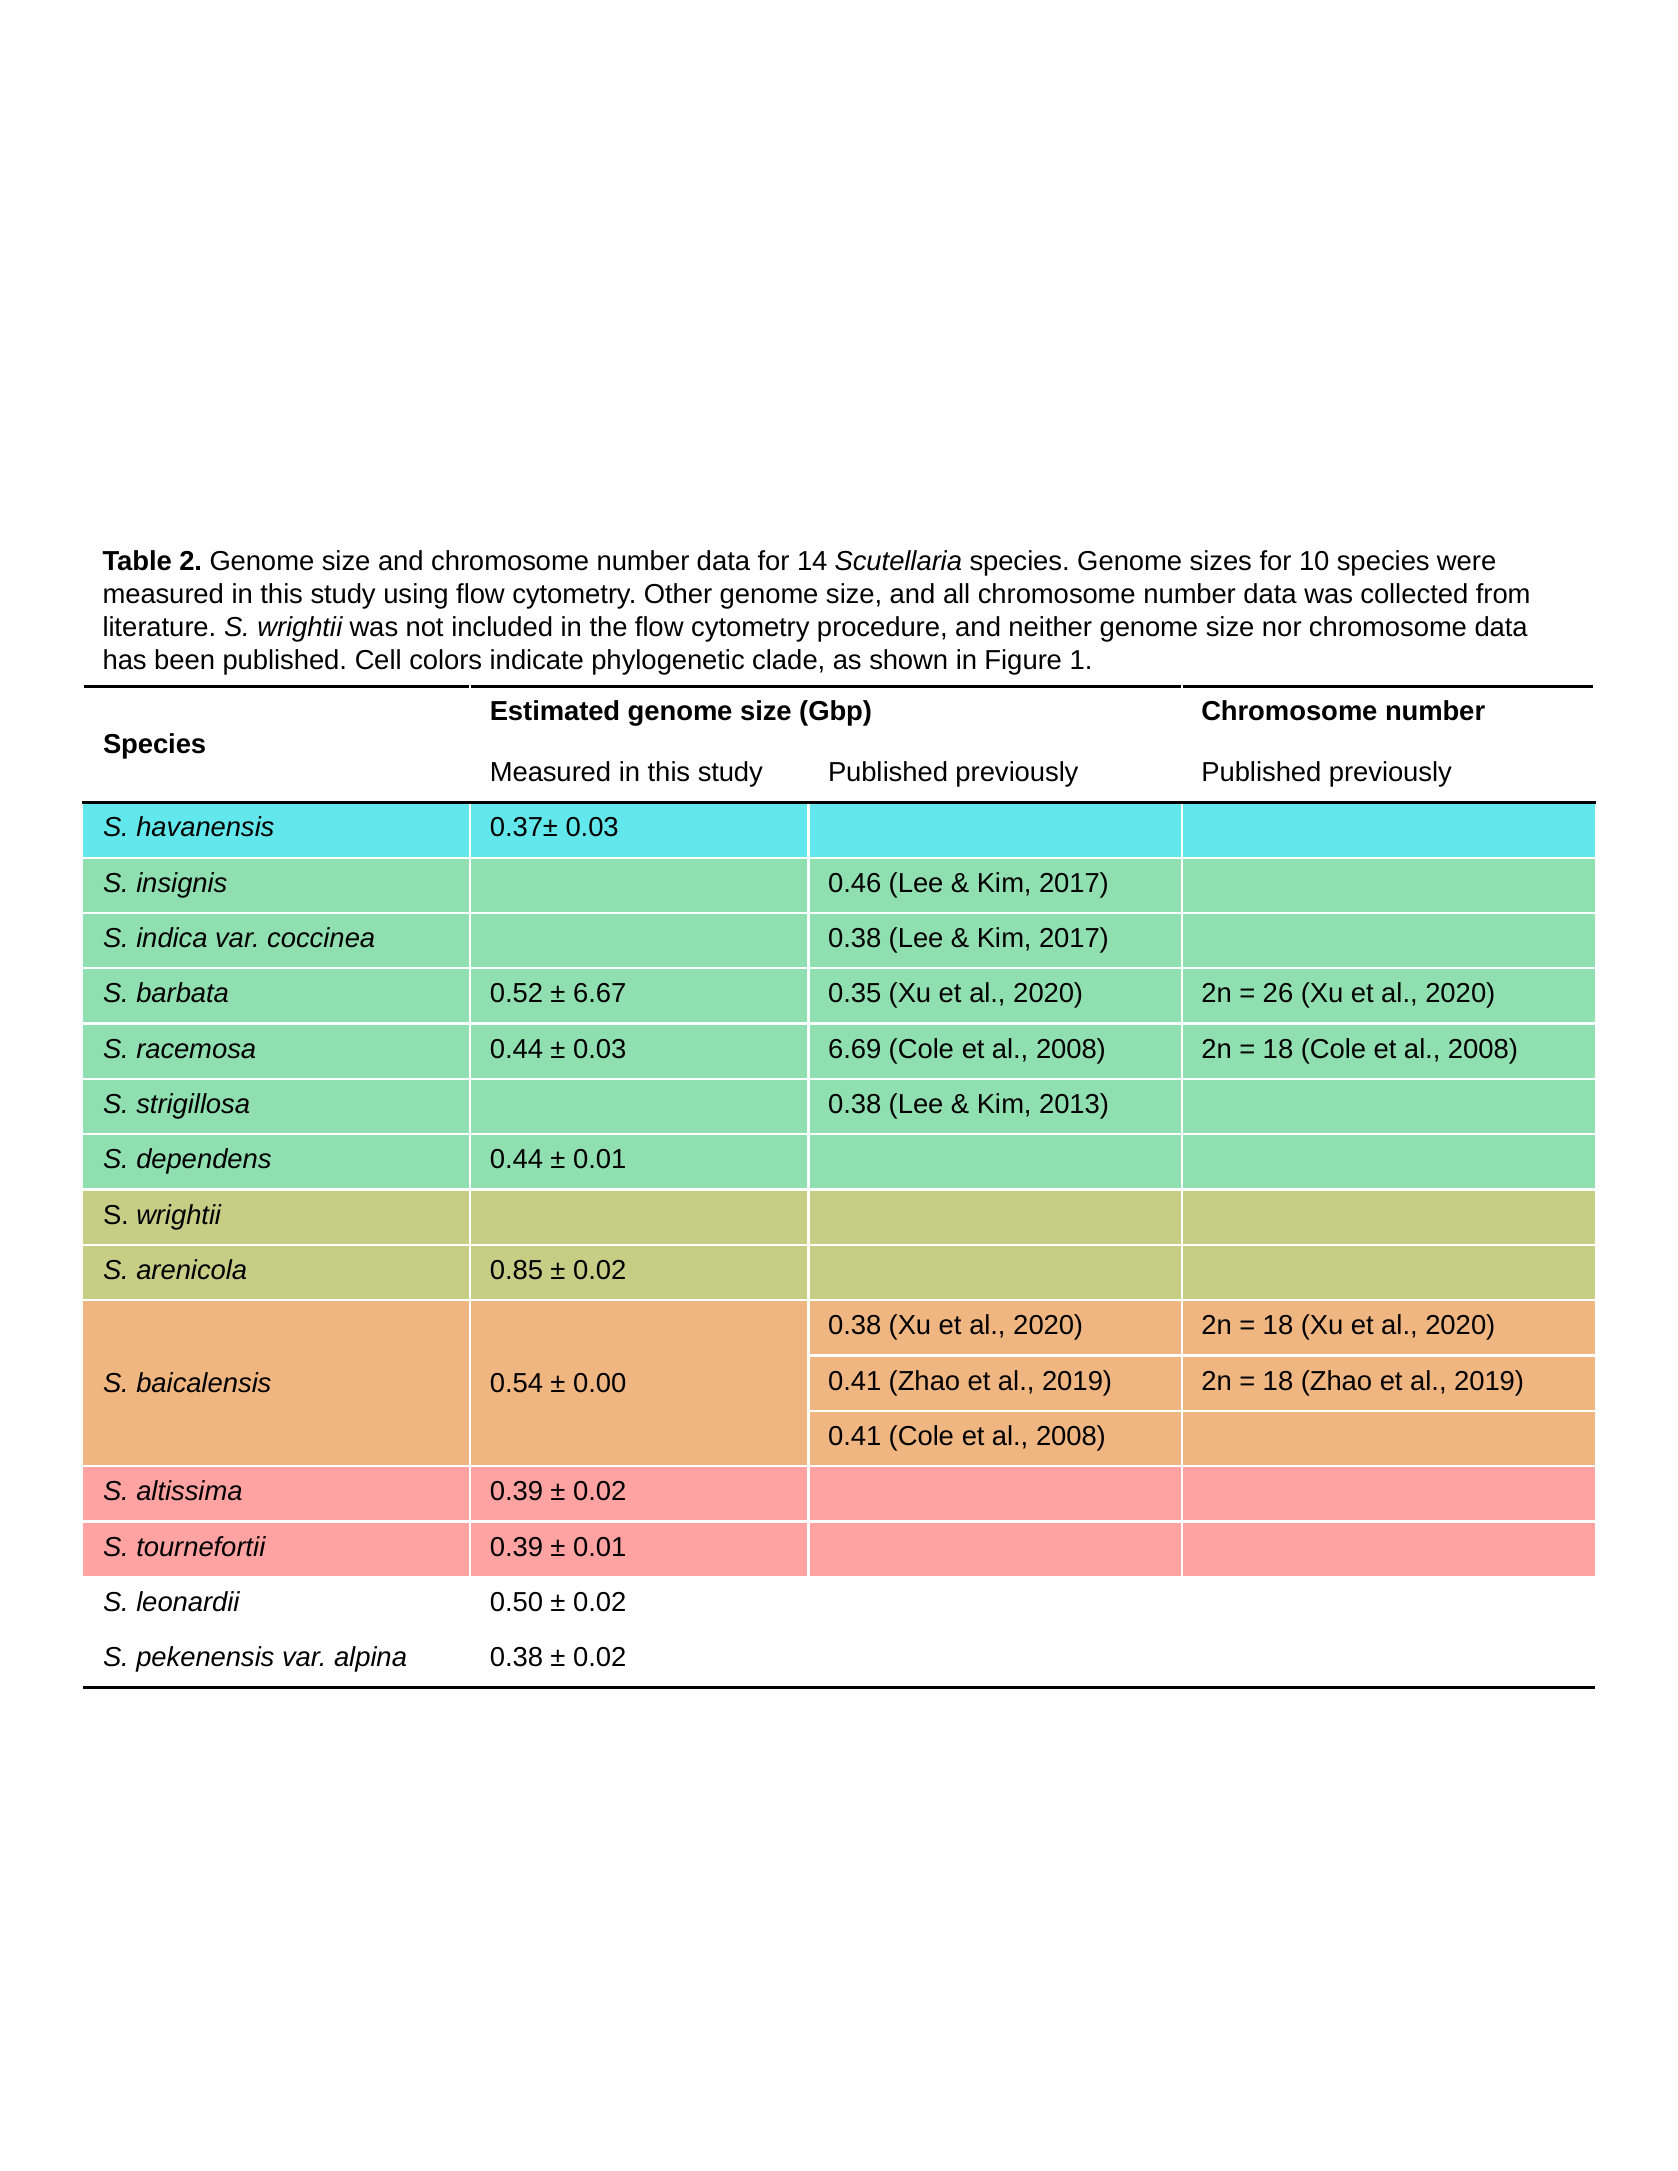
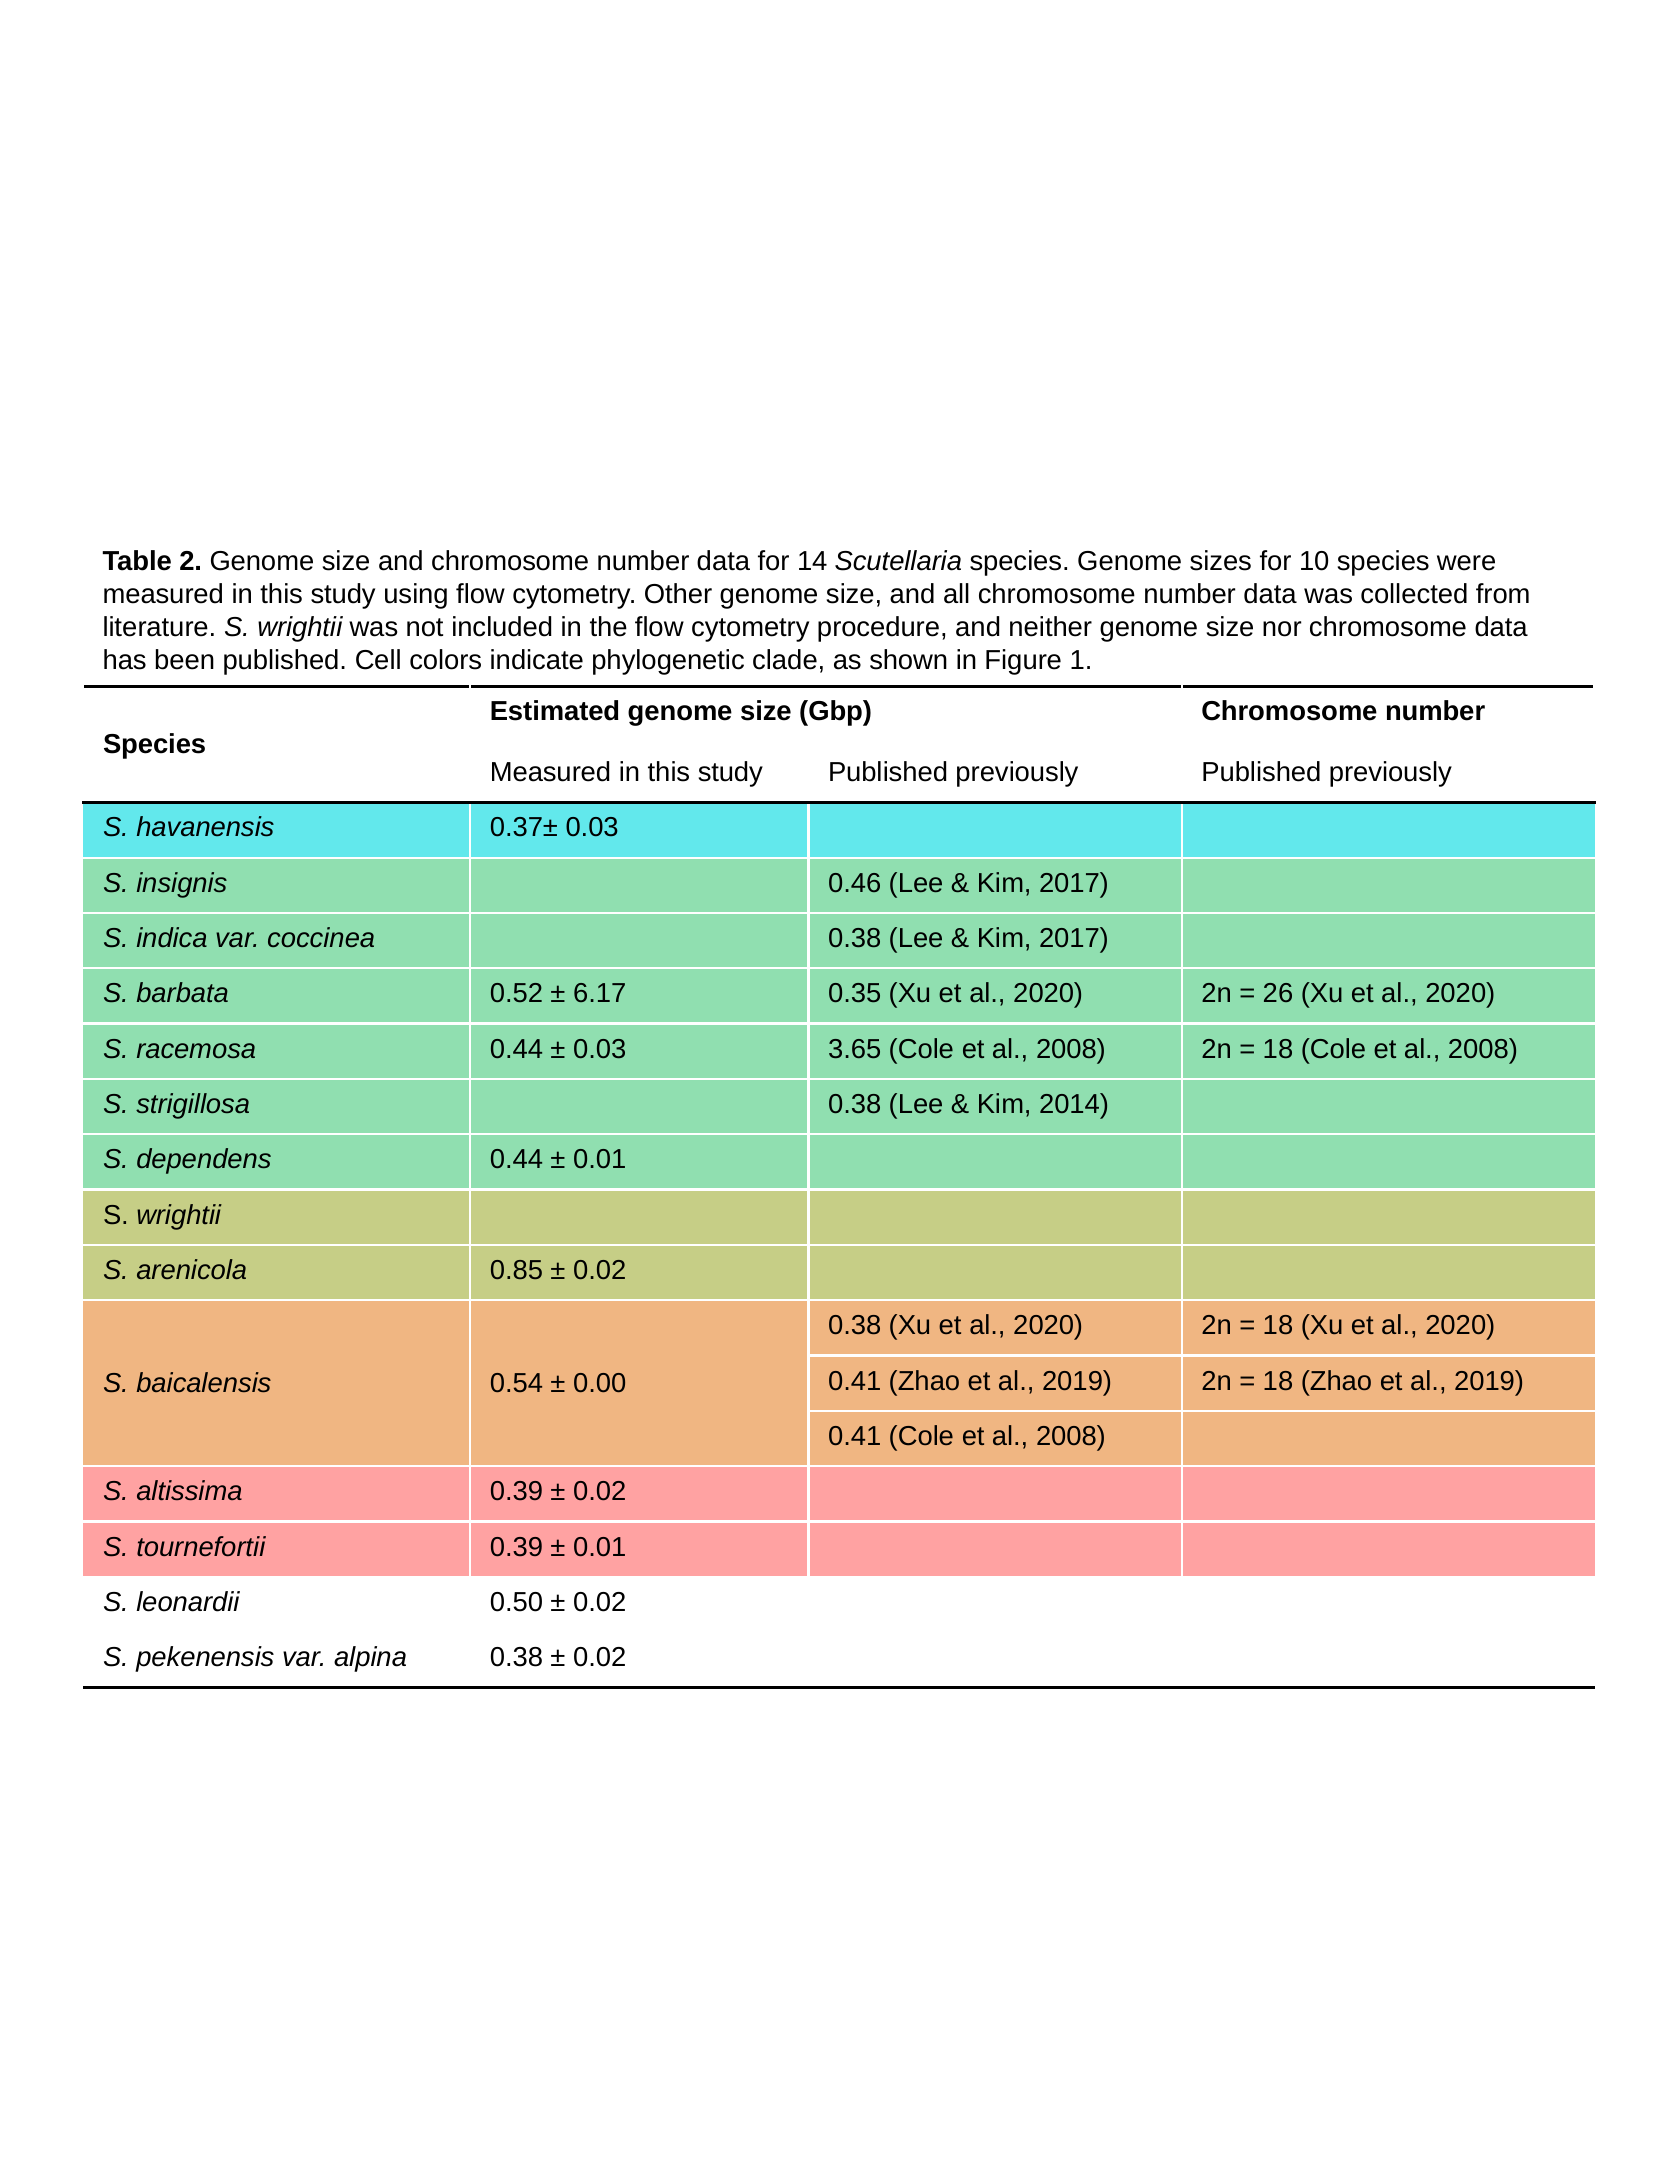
6.67: 6.67 -> 6.17 (600, 994)
6.69: 6.69 -> 3.65 (855, 1049)
2013: 2013 -> 2014 (1074, 1105)
